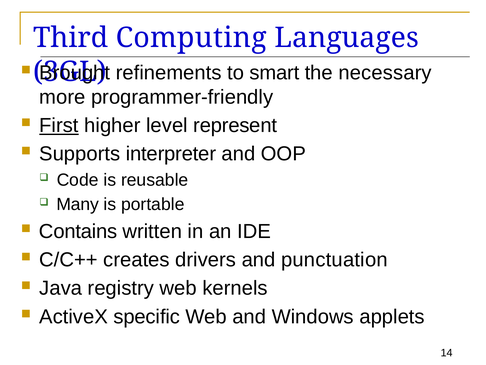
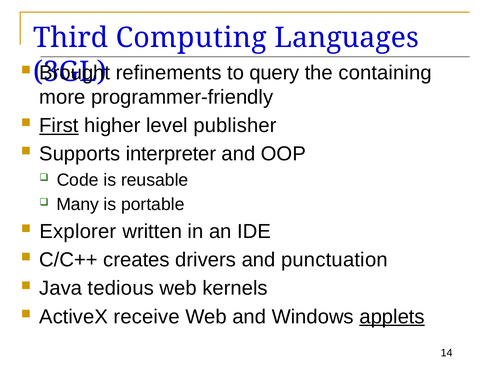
smart: smart -> query (274, 73)
necessary: necessary -> containing (385, 73)
represent: represent -> publisher (235, 125)
Contains: Contains -> Explorer (78, 231)
registry: registry -> tedious (121, 288)
specific: specific -> receive (147, 316)
applets underline: none -> present (392, 316)
